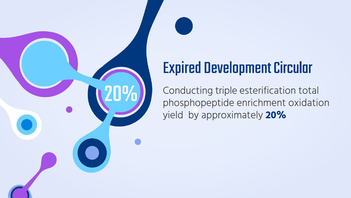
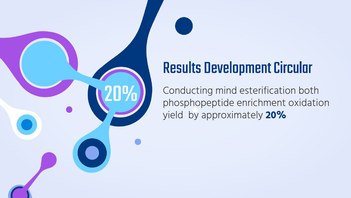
Expired: Expired -> Results (182, 67)
triple: triple -> mind (226, 90)
total: total -> both (309, 90)
